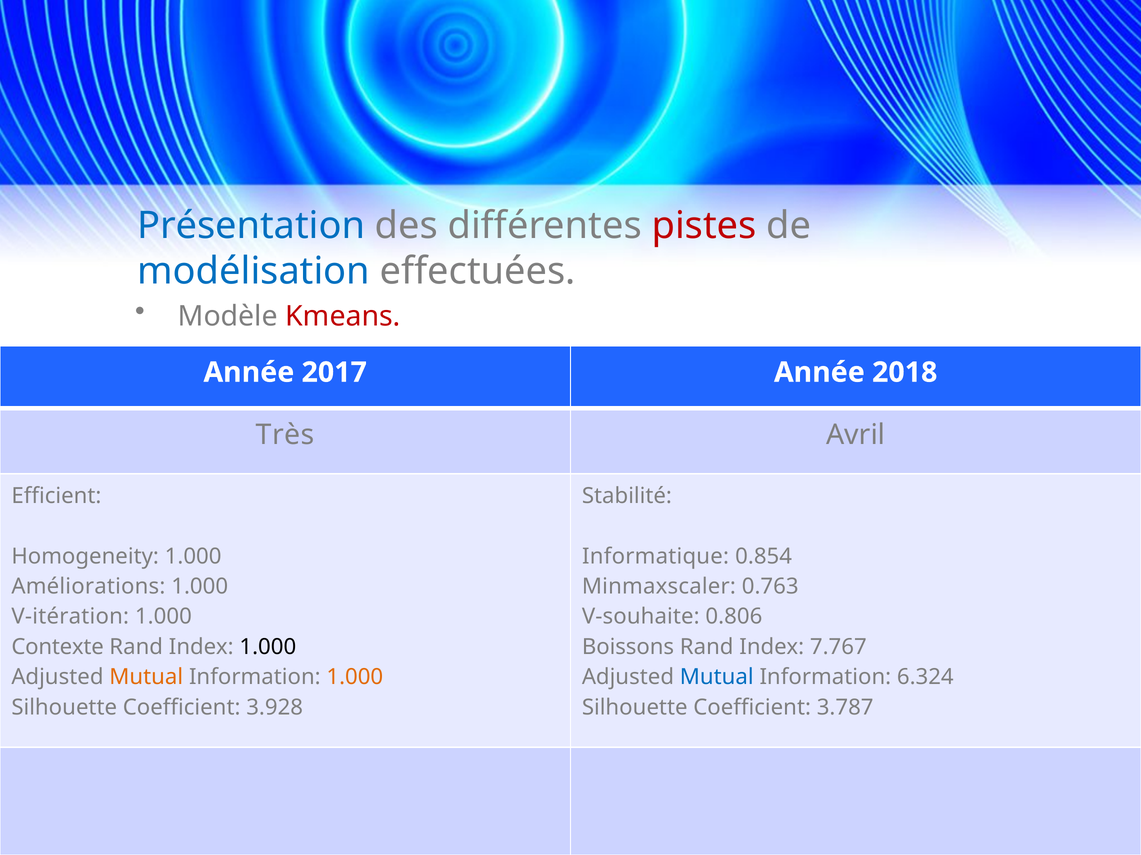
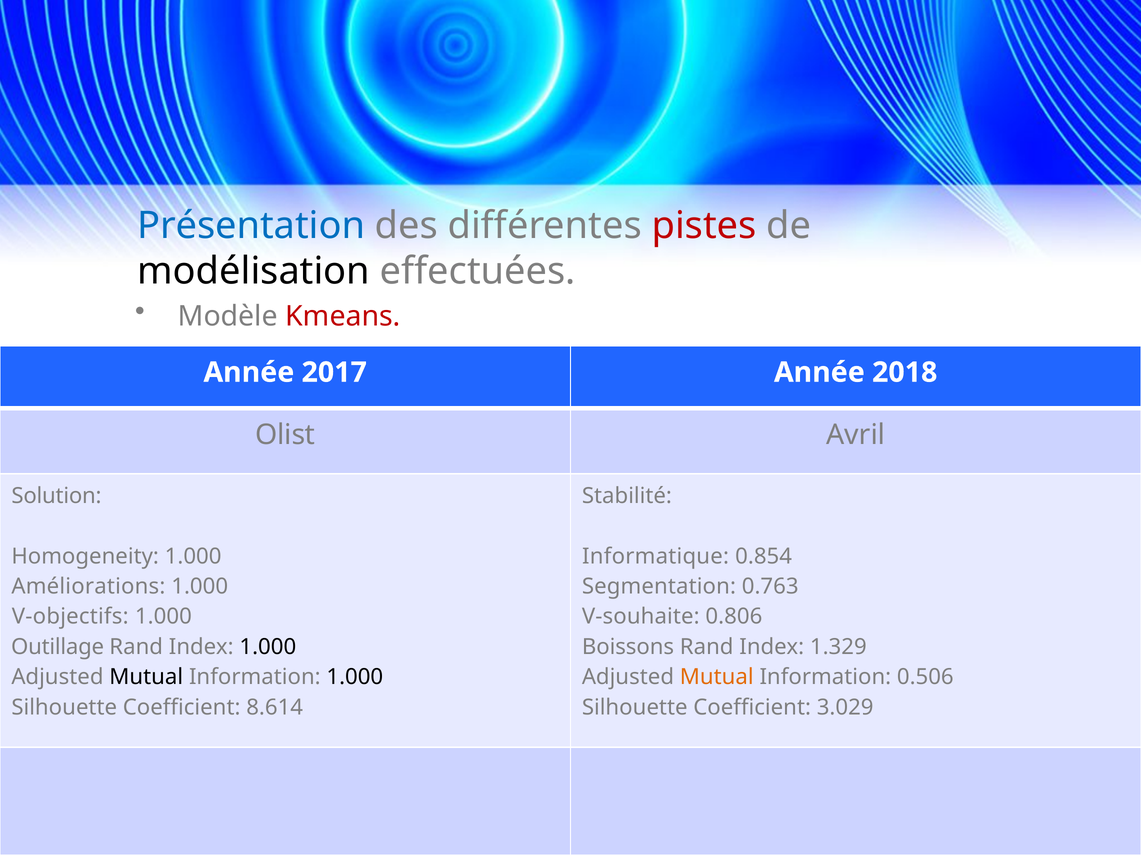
modélisation colour: blue -> black (254, 272)
Très: Très -> Olist (285, 435)
Efficient: Efficient -> Solution (56, 496)
Minmaxscaler: Minmaxscaler -> Segmentation (659, 587)
V-itération: V-itération -> V-objectifs (70, 617)
Contexte: Contexte -> Outillage (58, 647)
7.767: 7.767 -> 1.329 (838, 647)
Mutual colour: orange -> black (146, 678)
1.000 colour: orange -> black (355, 678)
Mutual colour: blue -> orange (717, 678)
6.324: 6.324 -> 0.506 (925, 678)
3.928: 3.928 -> 8.614 (275, 708)
3.787: 3.787 -> 3.029 (845, 708)
